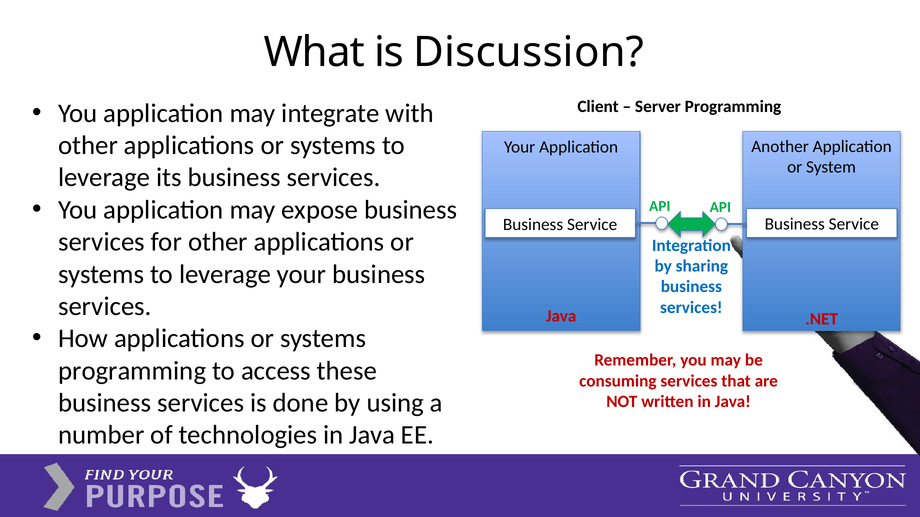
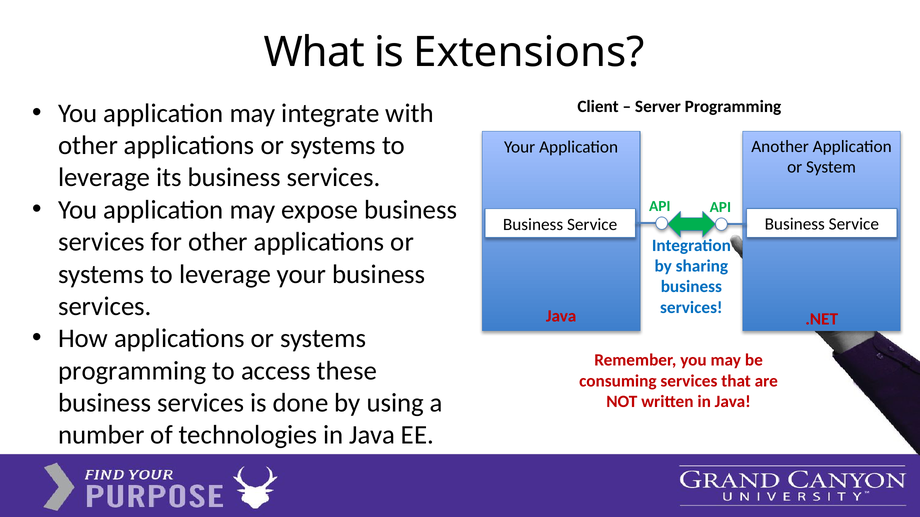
Discussion: Discussion -> Extensions (529, 53)
